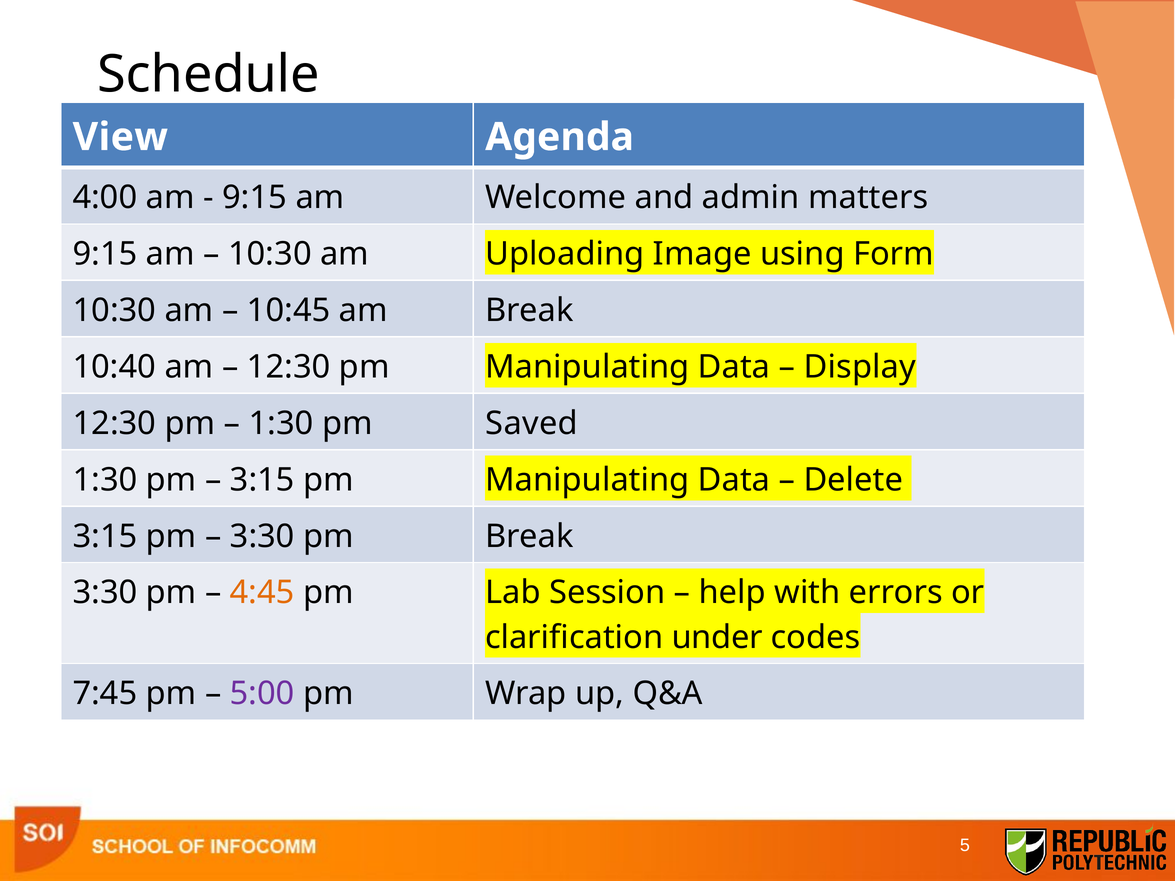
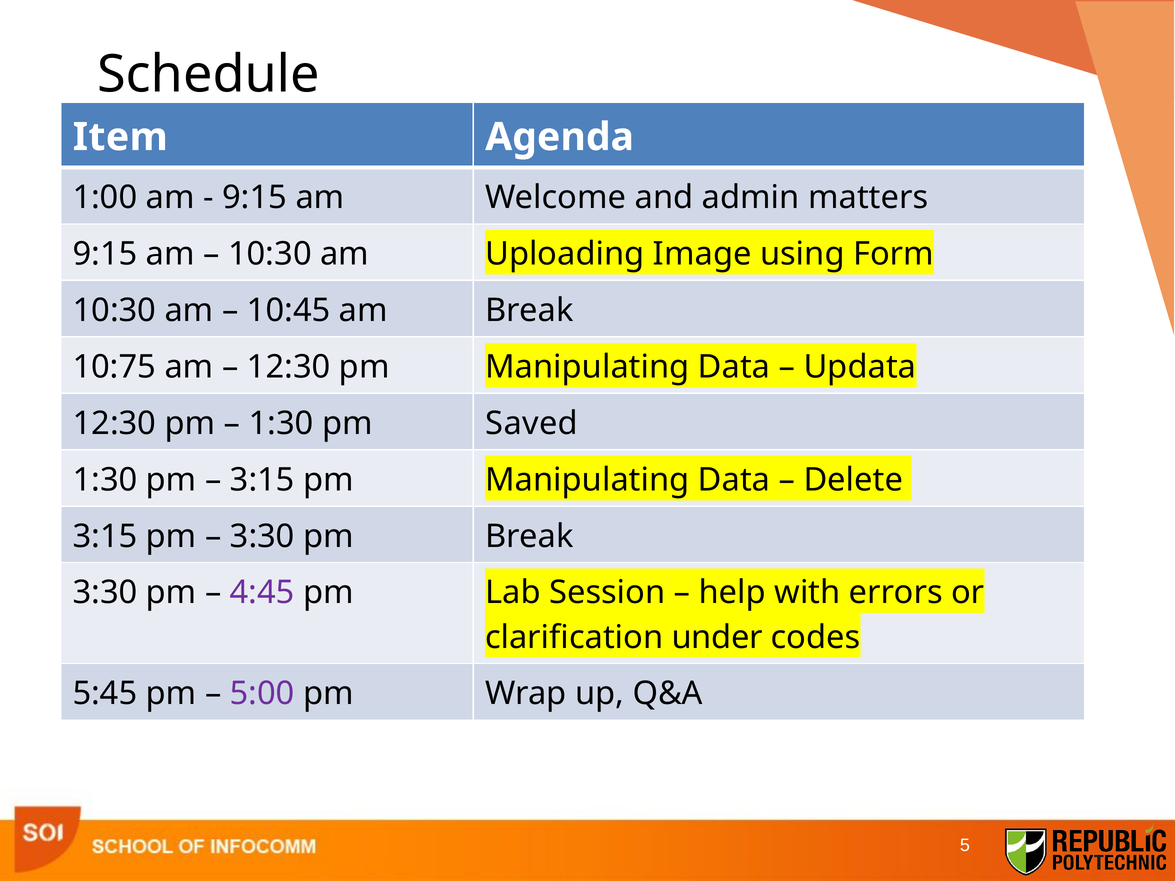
View: View -> Item (120, 137)
4:00: 4:00 -> 1:00 (105, 198)
10:40: 10:40 -> 10:75 (114, 367)
Display: Display -> Updata (860, 367)
4:45 colour: orange -> purple (262, 593)
7:45: 7:45 -> 5:45 (105, 694)
